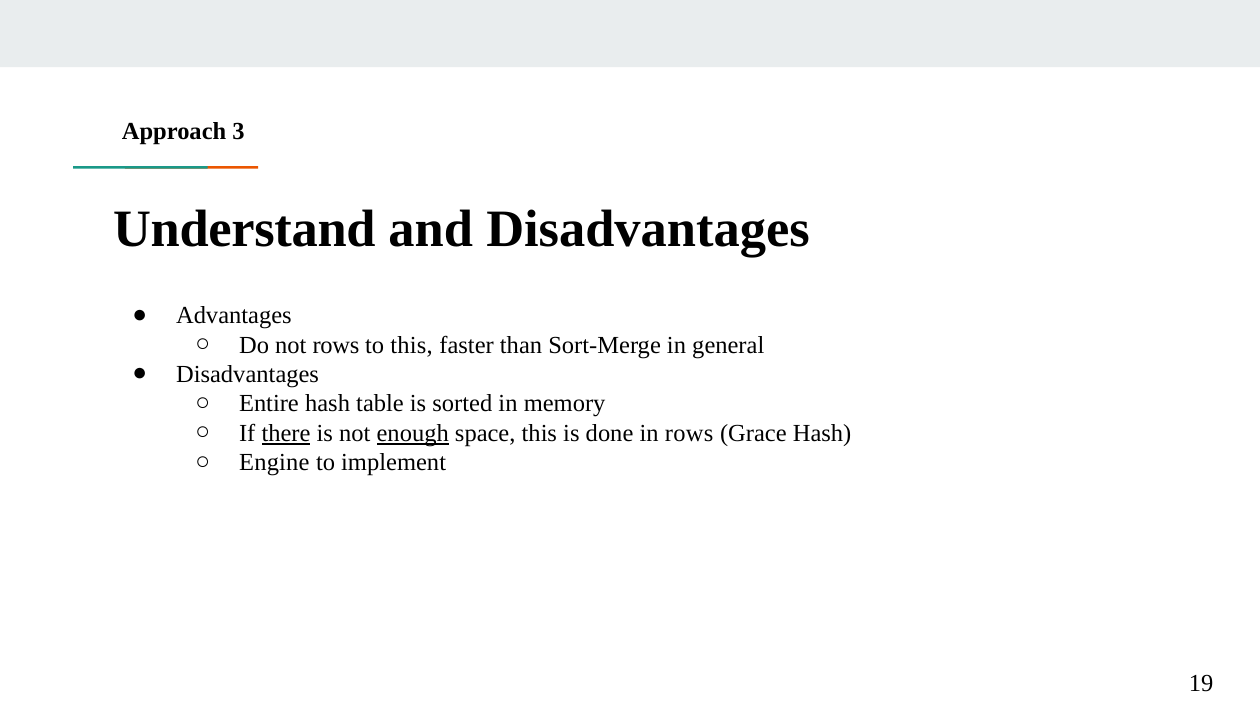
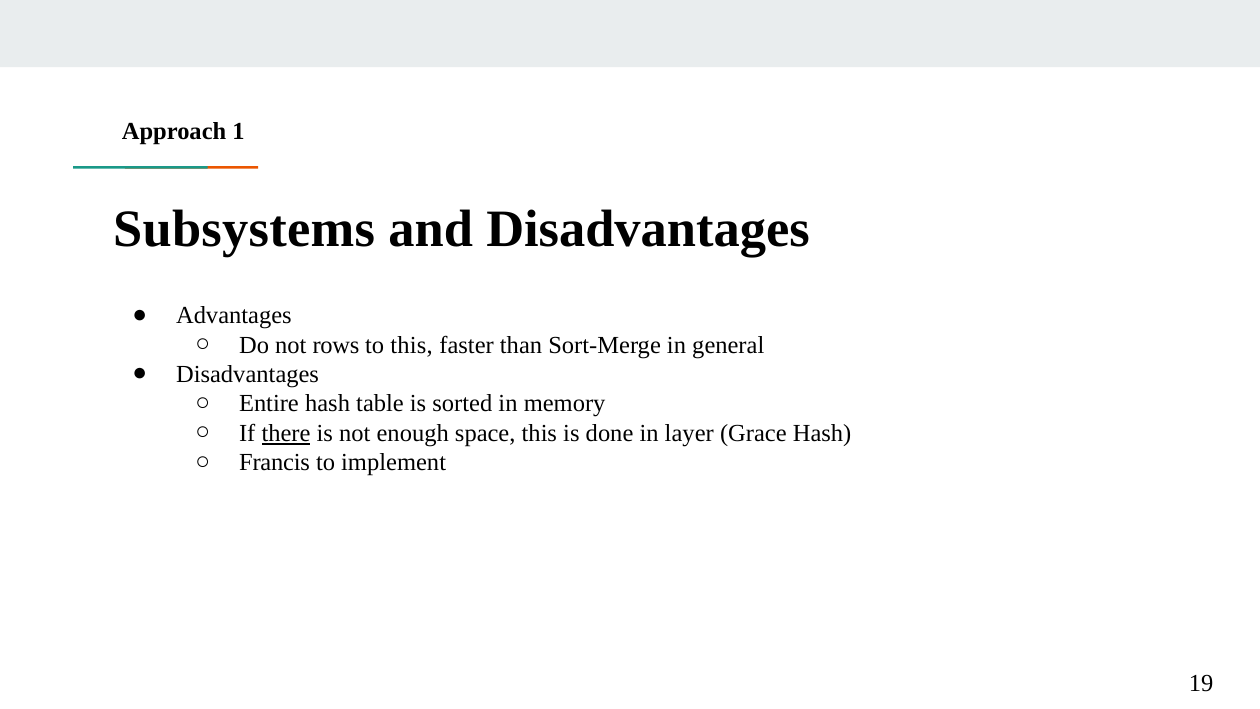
3: 3 -> 1 (239, 131)
Understand: Understand -> Subsystems (244, 229)
enough underline: present -> none (413, 433)
in rows: rows -> layer (689, 433)
Engine: Engine -> Francis (275, 463)
